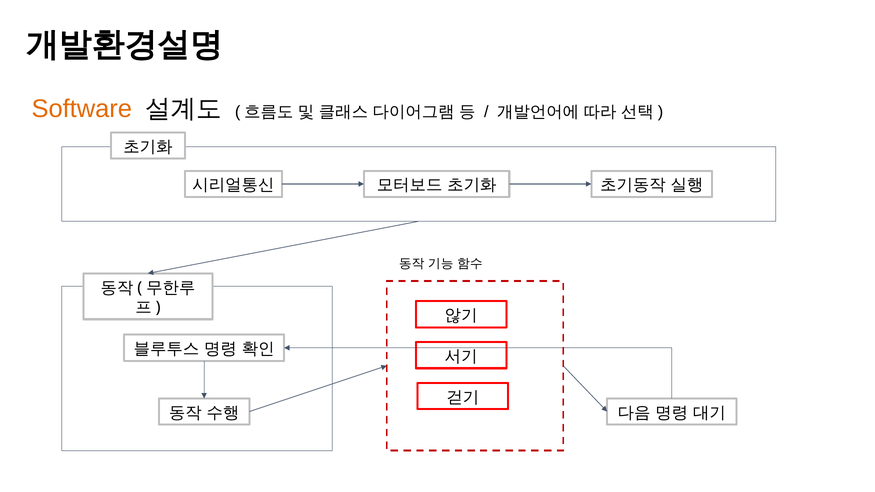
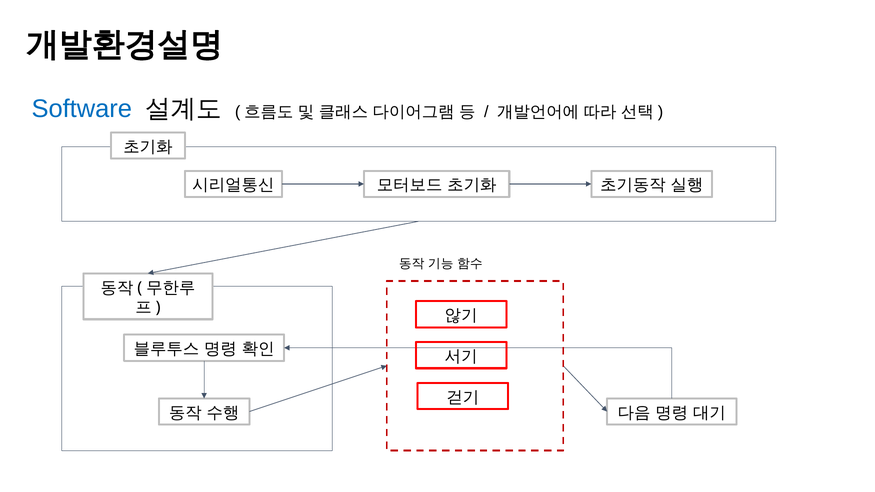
Software colour: orange -> blue (82, 109)
